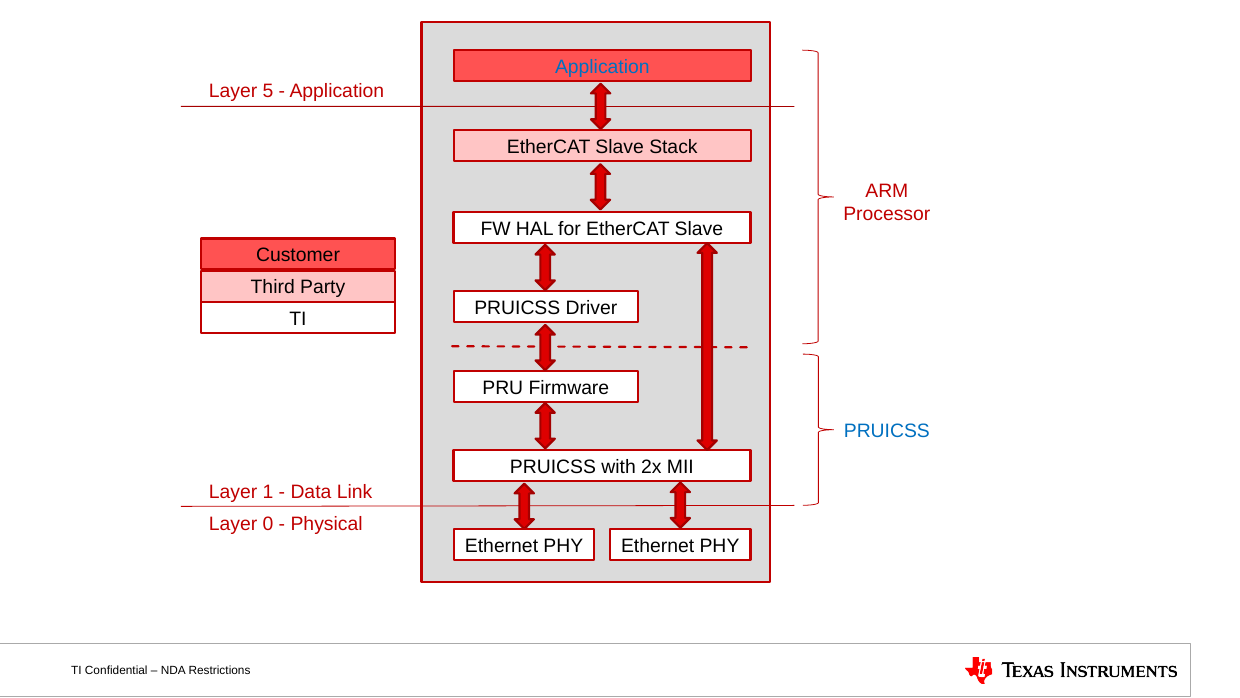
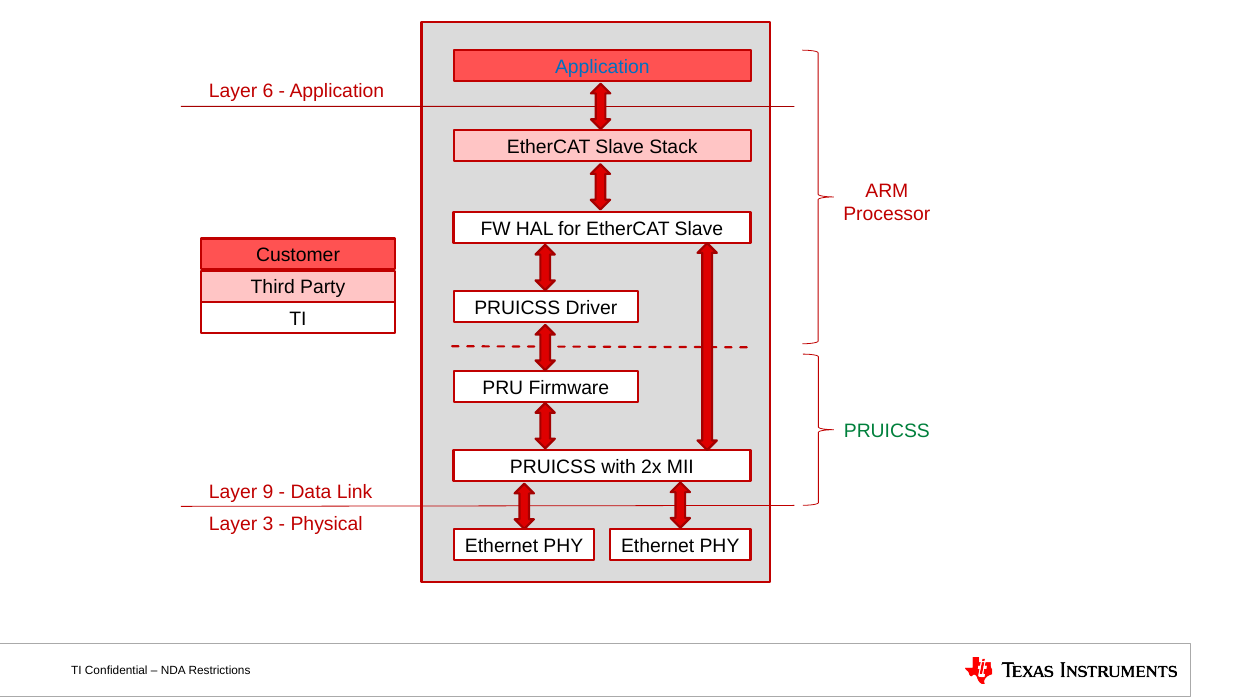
5: 5 -> 6 (268, 91)
PRUICSS colour: blue -> green (887, 431)
1: 1 -> 9 (268, 491)
0: 0 -> 3 (268, 524)
